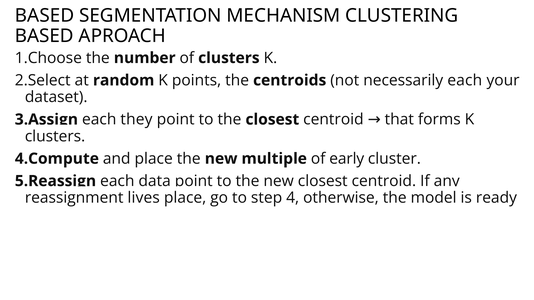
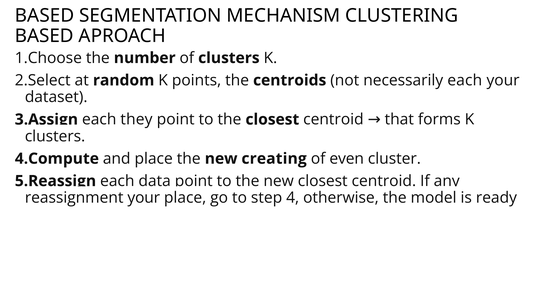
multiple: multiple -> creating (274, 159)
early: early -> even (347, 159)
reassignment lives: lives -> your (144, 198)
